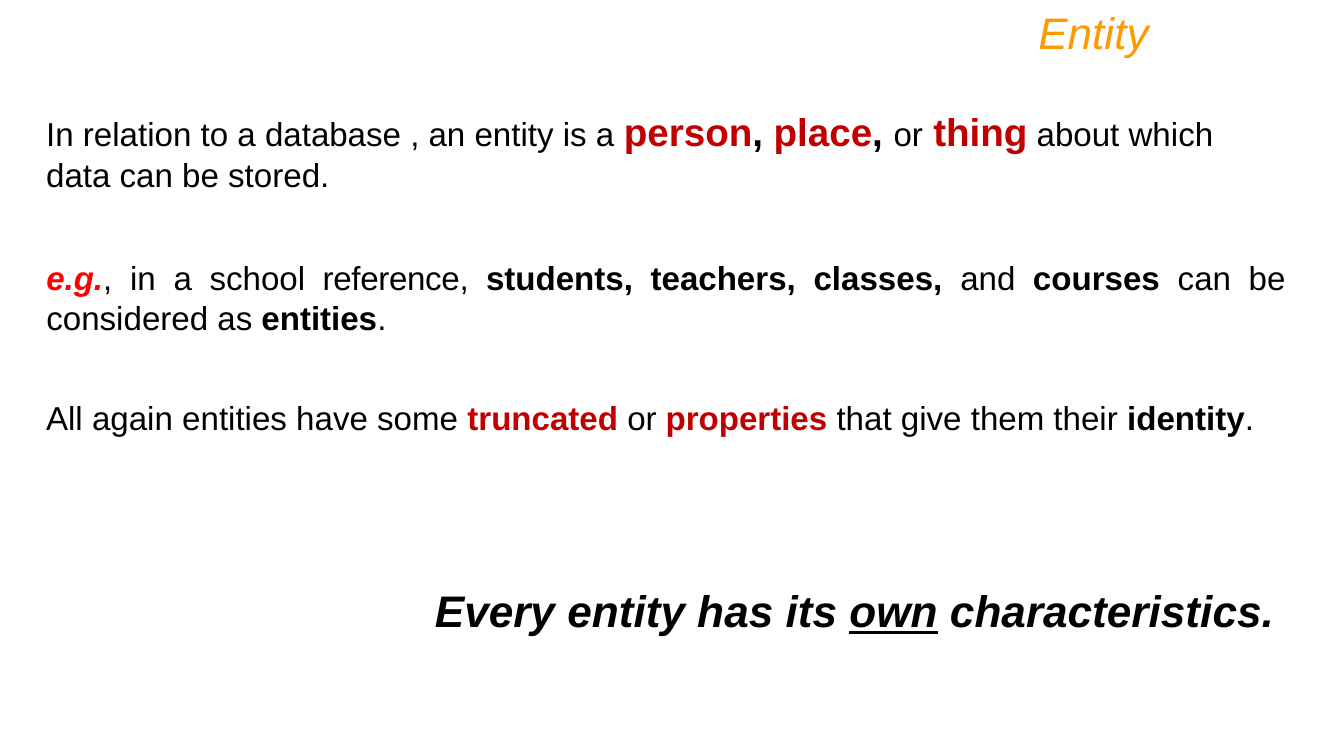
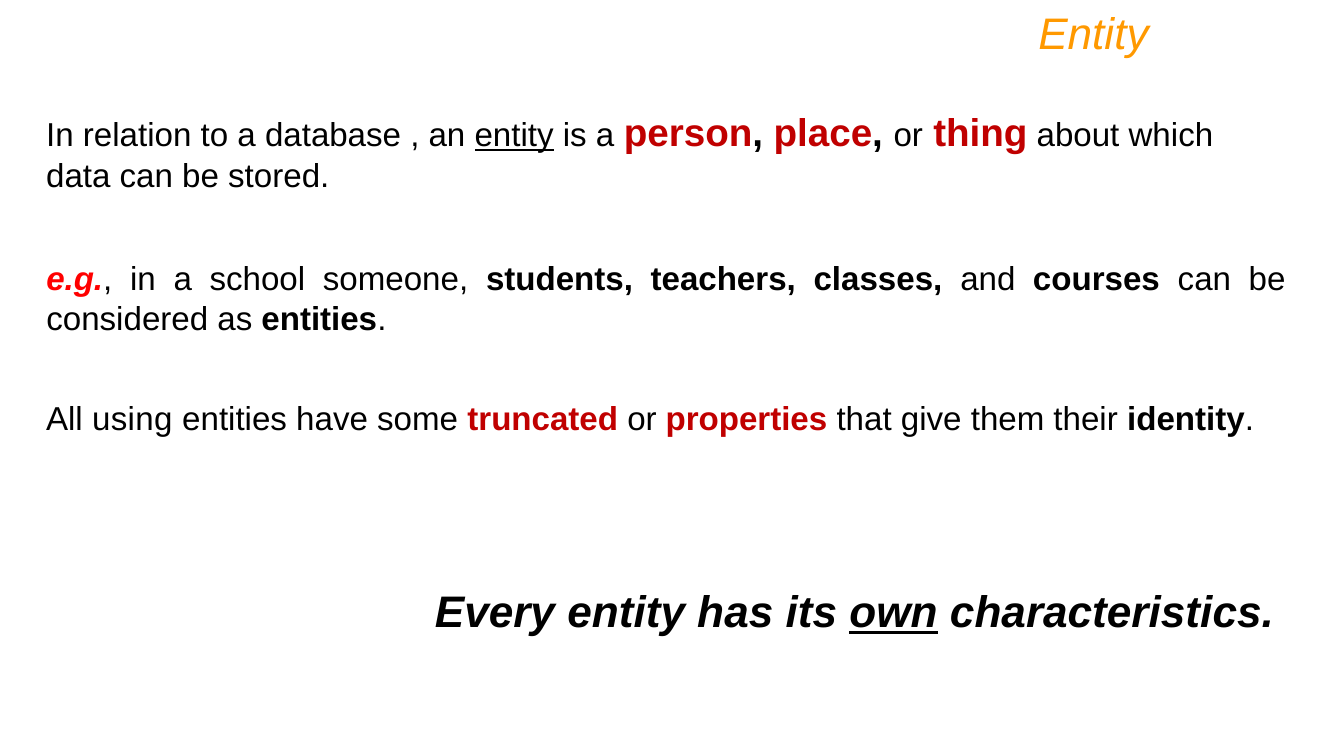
entity underline: none -> present (514, 136)
reference: reference -> someone (395, 279)
again: again -> using (132, 420)
